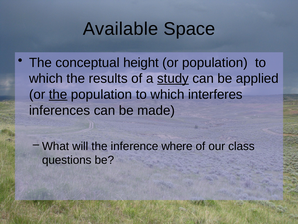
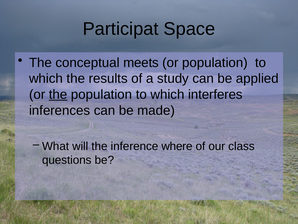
Available: Available -> Participat (121, 29)
height: height -> meets (141, 63)
study underline: present -> none (173, 78)
